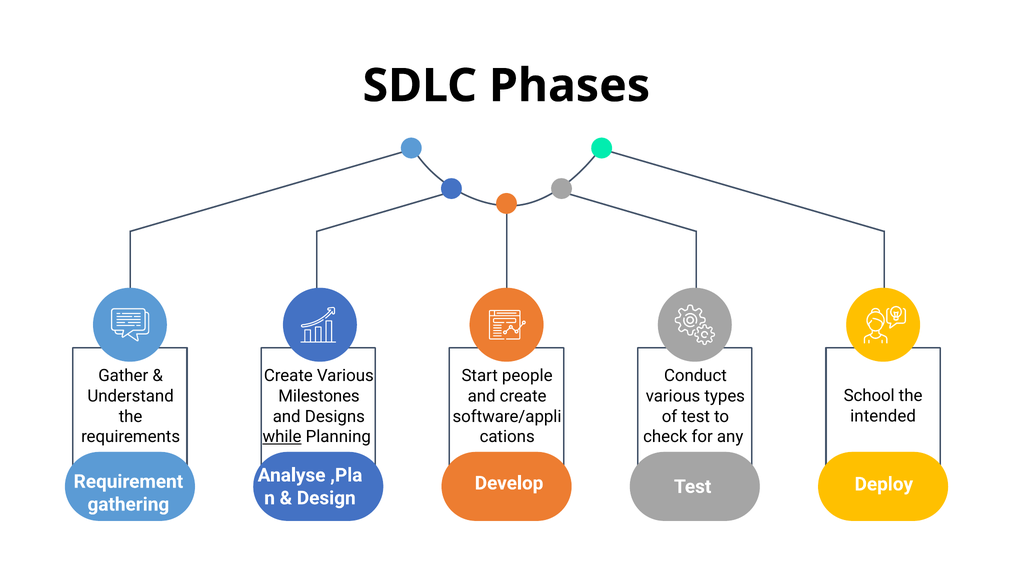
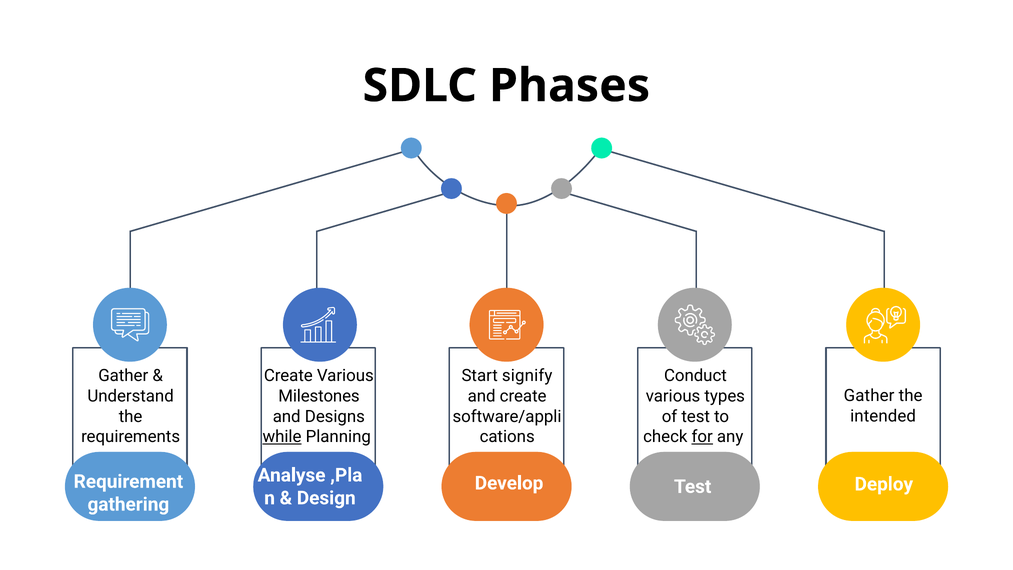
people: people -> signify (527, 376)
School: School -> Gather (869, 396)
for underline: none -> present (702, 437)
